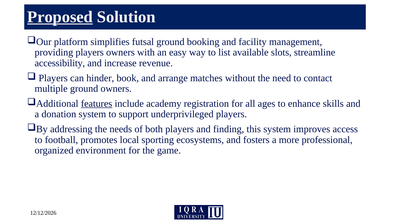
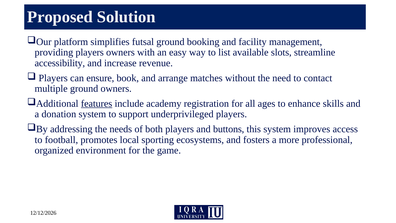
Proposed underline: present -> none (60, 17)
hinder: hinder -> ensure (100, 78)
finding: finding -> buttons (229, 129)
